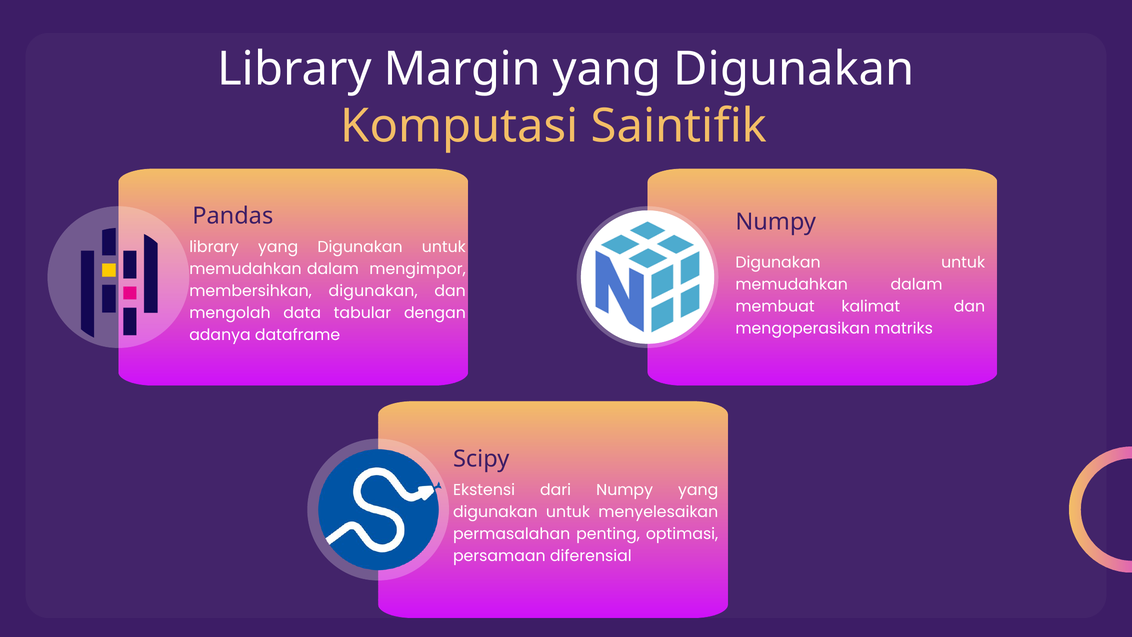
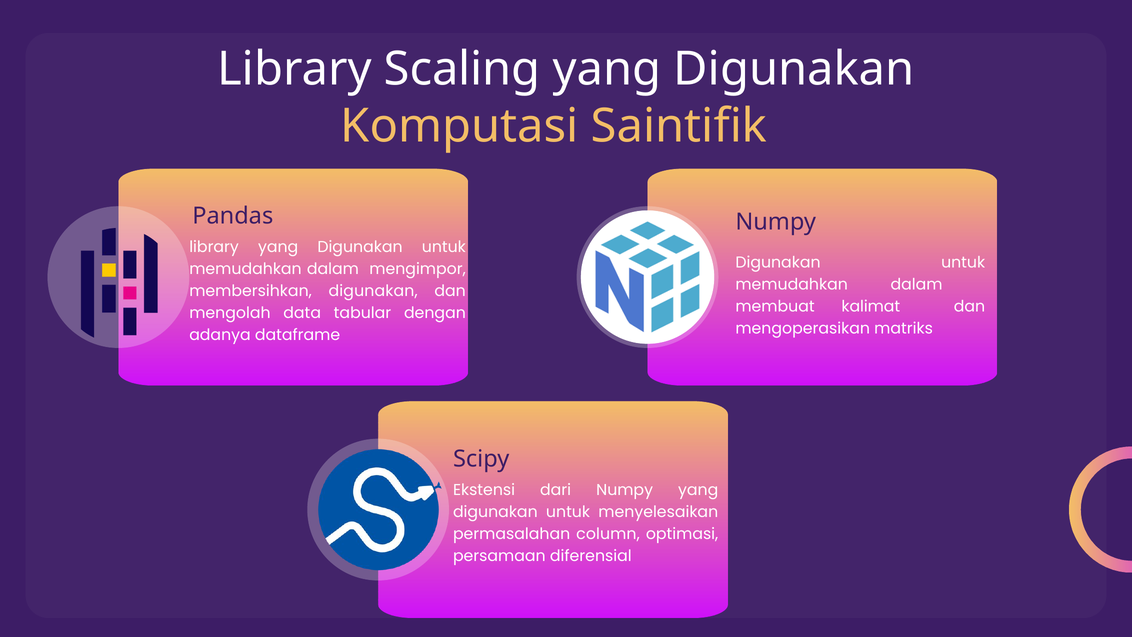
Margin: Margin -> Scaling (462, 69)
penting: penting -> column (608, 534)
